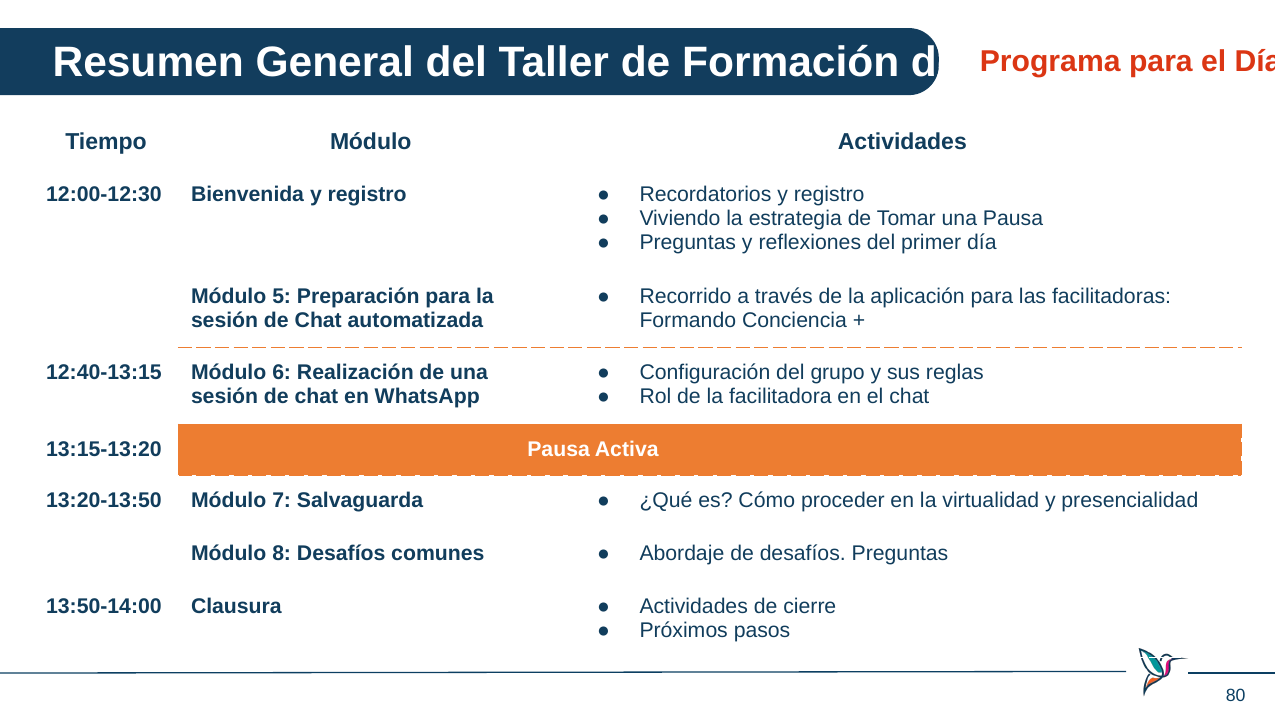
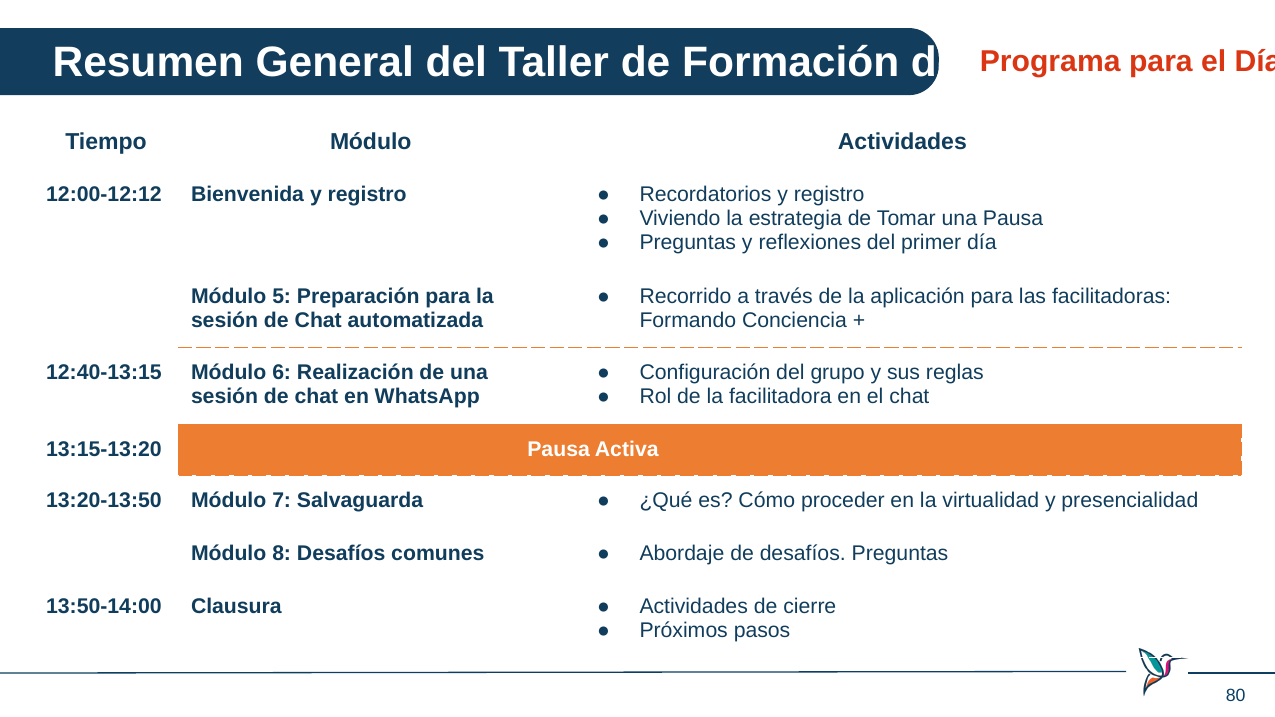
12:00-12:30: 12:00-12:30 -> 12:00-12:12 (104, 195)
